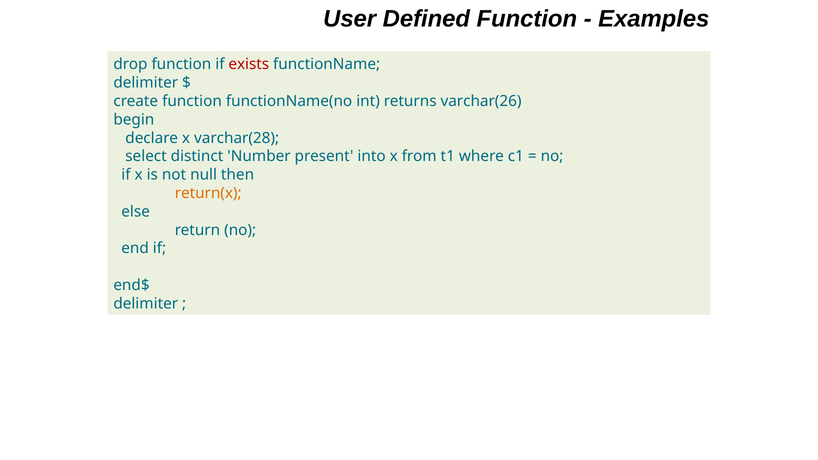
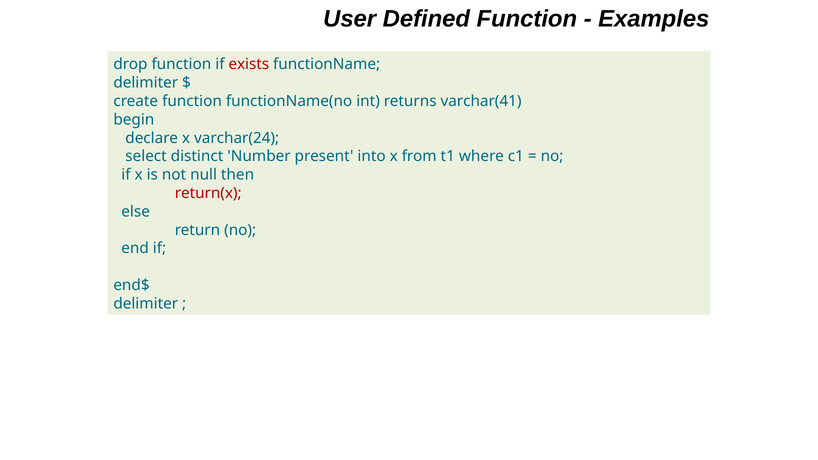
varchar(26: varchar(26 -> varchar(41 (481, 101)
varchar(28: varchar(28 -> varchar(24 (237, 138)
return(x colour: orange -> red (208, 193)
